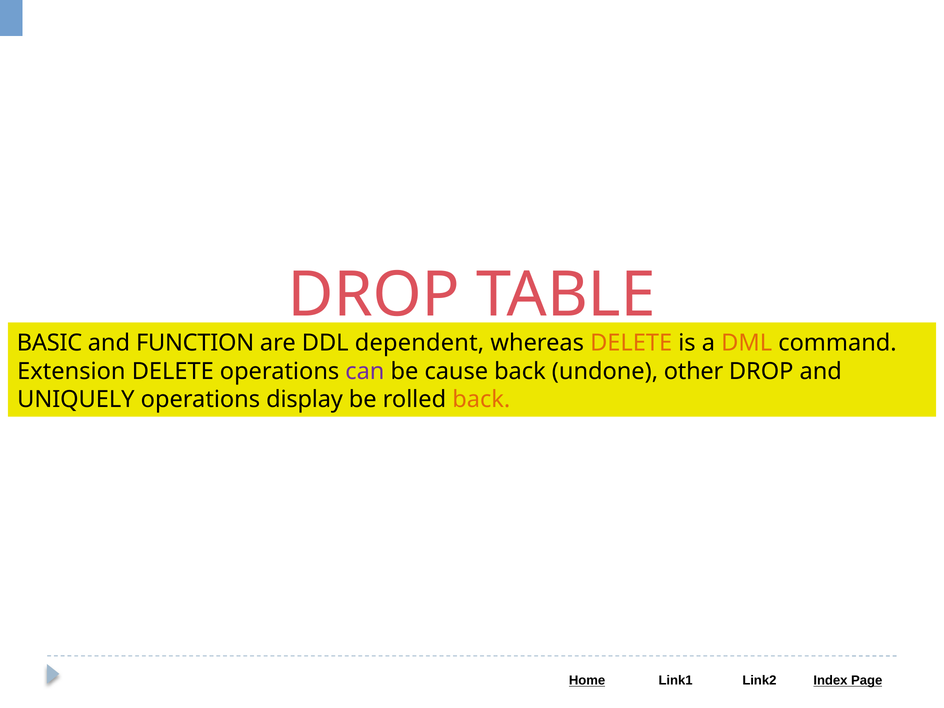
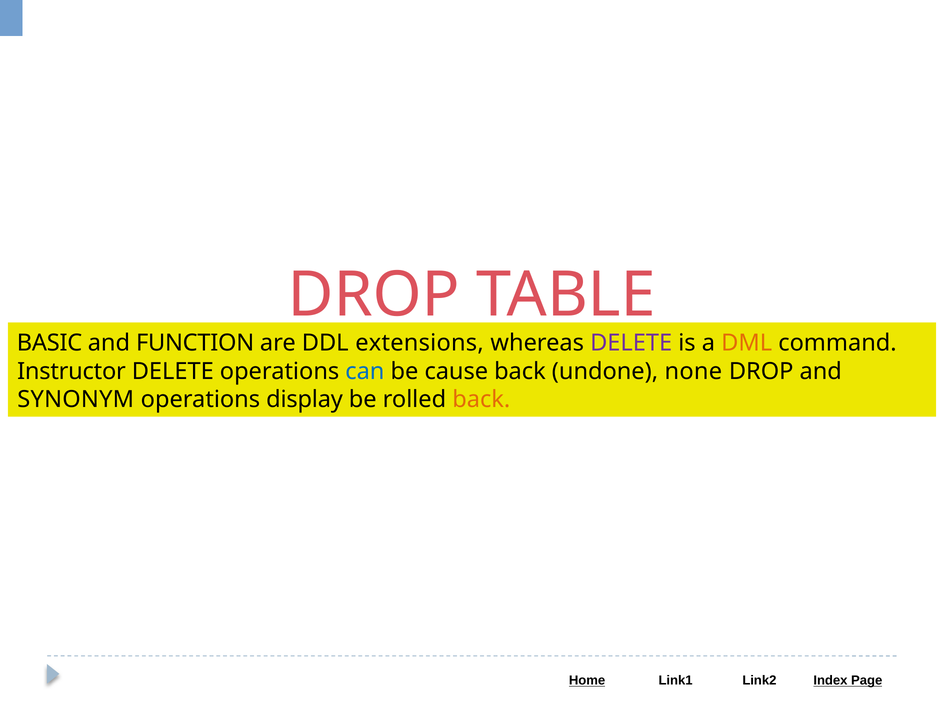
dependent: dependent -> extensions (419, 343)
DELETE colour: orange -> purple (631, 343)
Extension: Extension -> Instructor (71, 371)
can colour: purple -> blue (365, 371)
other: other -> none (693, 371)
UNIQUELY: UNIQUELY -> SYNONYM (76, 400)
